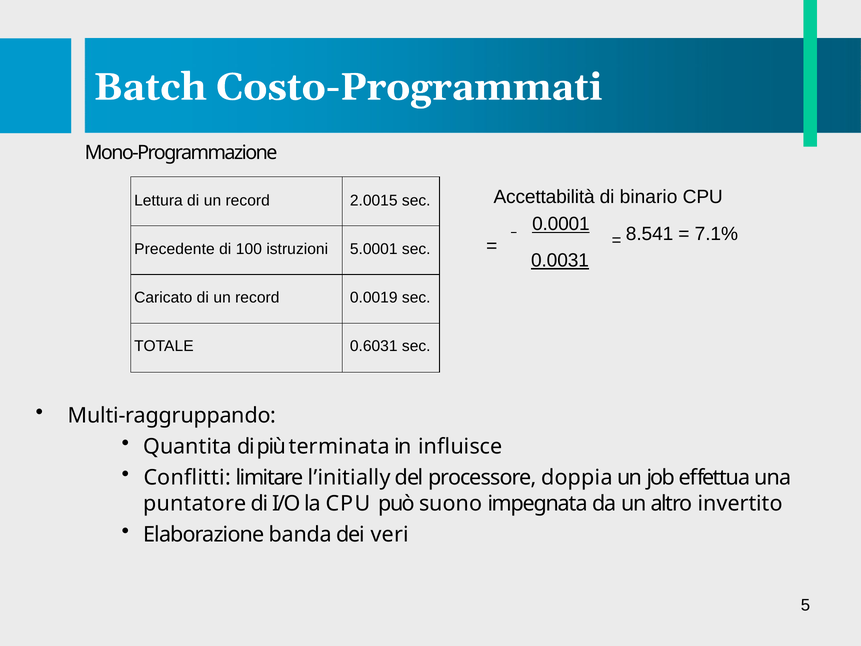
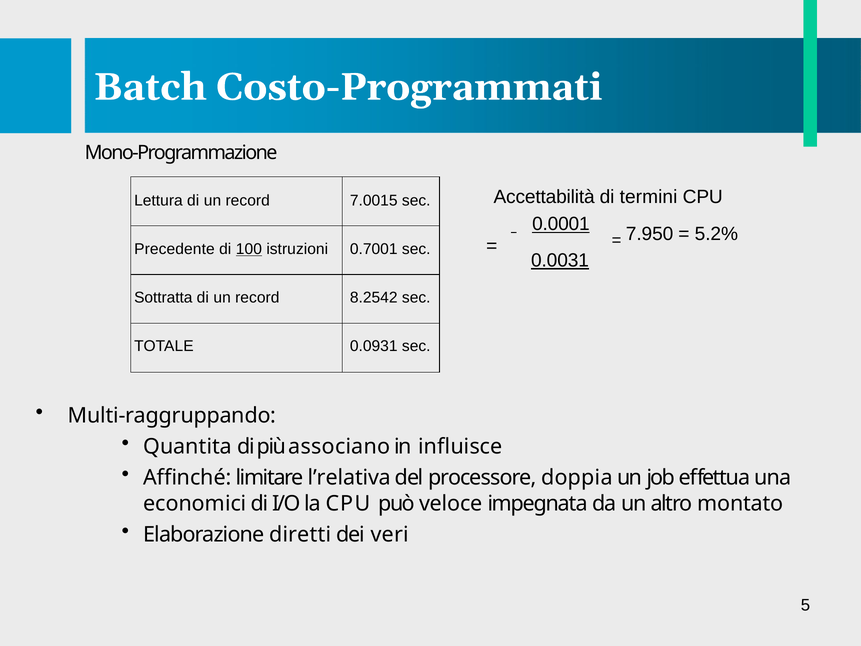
binario: binario -> termini (649, 197)
2.0015: 2.0015 -> 7.0015 (374, 200)
8.541: 8.541 -> 7.950 (650, 234)
7.1%: 7.1% -> 5.2% (716, 234)
100 underline: none -> present (249, 249)
5.0001: 5.0001 -> 0.7001 (374, 249)
Caricato: Caricato -> Sottratta (163, 298)
0.0019: 0.0019 -> 8.2542 (374, 298)
0.6031: 0.6031 -> 0.0931 (374, 346)
terminata: terminata -> associano (339, 446)
Conflitti: Conflitti -> Affinché (187, 477)
l’initially: l’initially -> l’relativa (349, 477)
puntatore: puntatore -> economici (195, 503)
suono: suono -> veloce (451, 503)
invertito: invertito -> montato (740, 503)
banda: banda -> diretti (300, 534)
